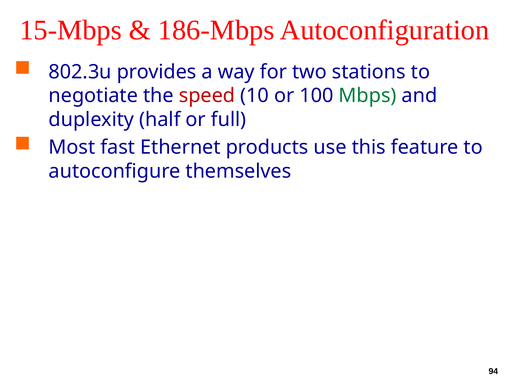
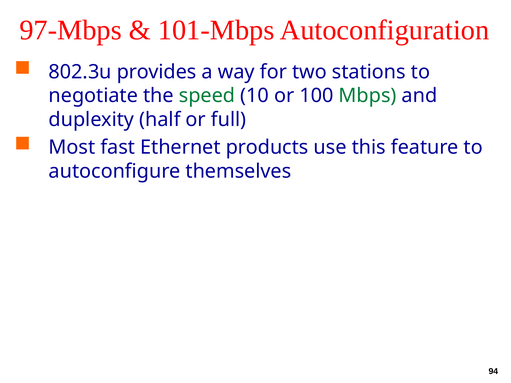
15-Mbps: 15-Mbps -> 97-Mbps (71, 30)
186-Mbps: 186-Mbps -> 101-Mbps (216, 30)
speed colour: red -> green (207, 96)
